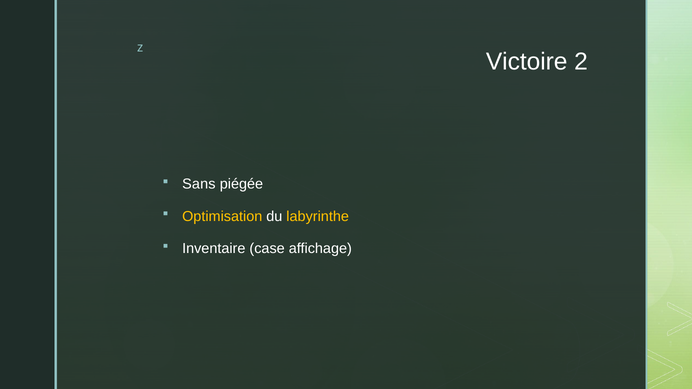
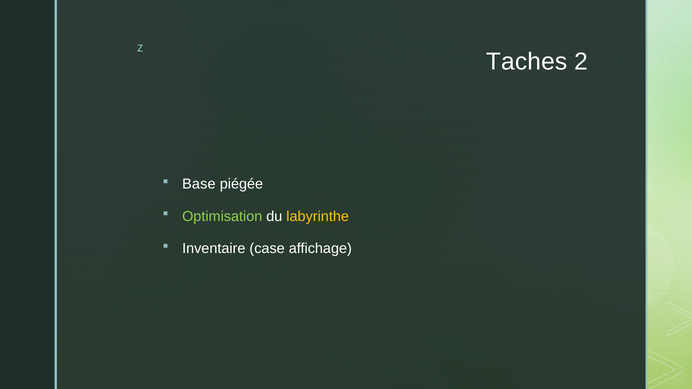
Victoire: Victoire -> Taches (527, 62)
Sans: Sans -> Base (199, 184)
Optimisation colour: yellow -> light green (222, 216)
